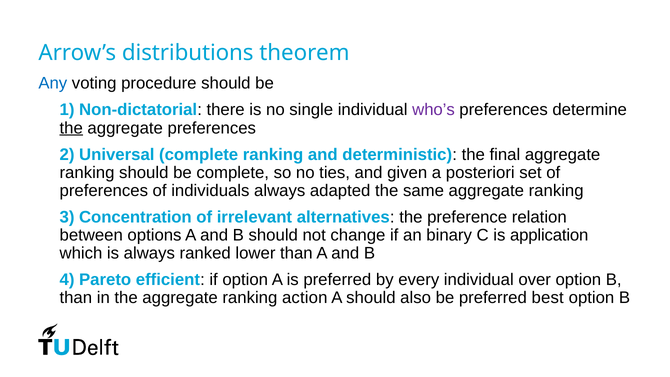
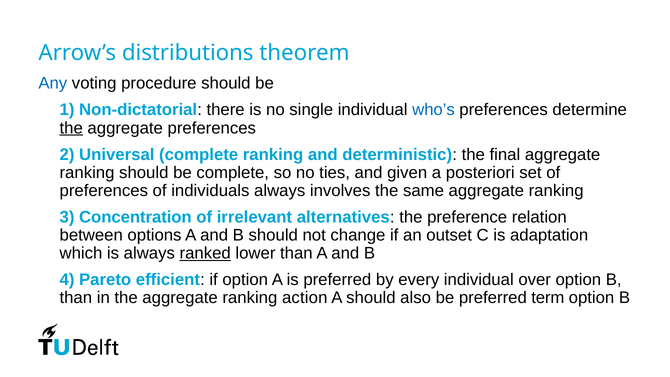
who’s colour: purple -> blue (433, 110)
adapted: adapted -> involves (340, 191)
binary: binary -> outset (449, 235)
application: application -> adaptation (549, 235)
ranked underline: none -> present (205, 253)
best: best -> term (548, 298)
